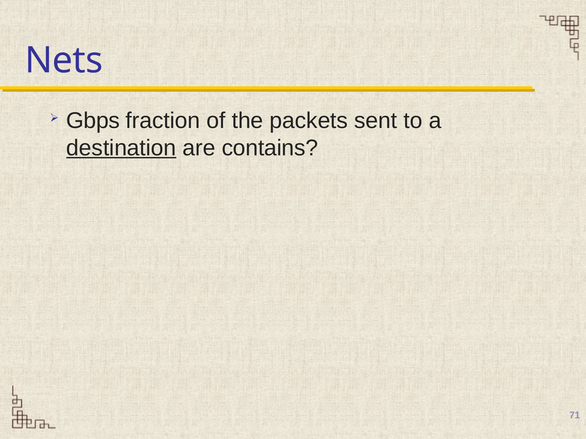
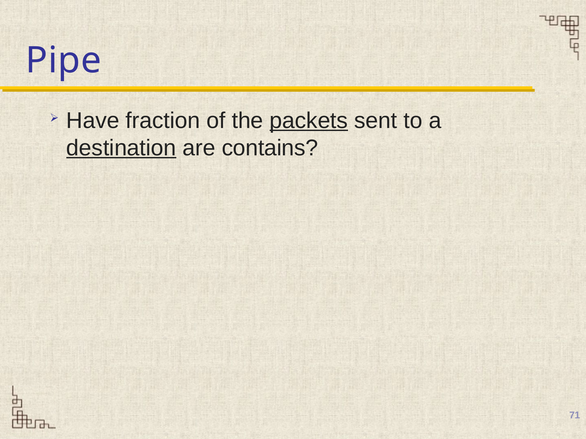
Nets: Nets -> Pipe (63, 61)
Gbps: Gbps -> Have (93, 121)
packets underline: none -> present (309, 121)
